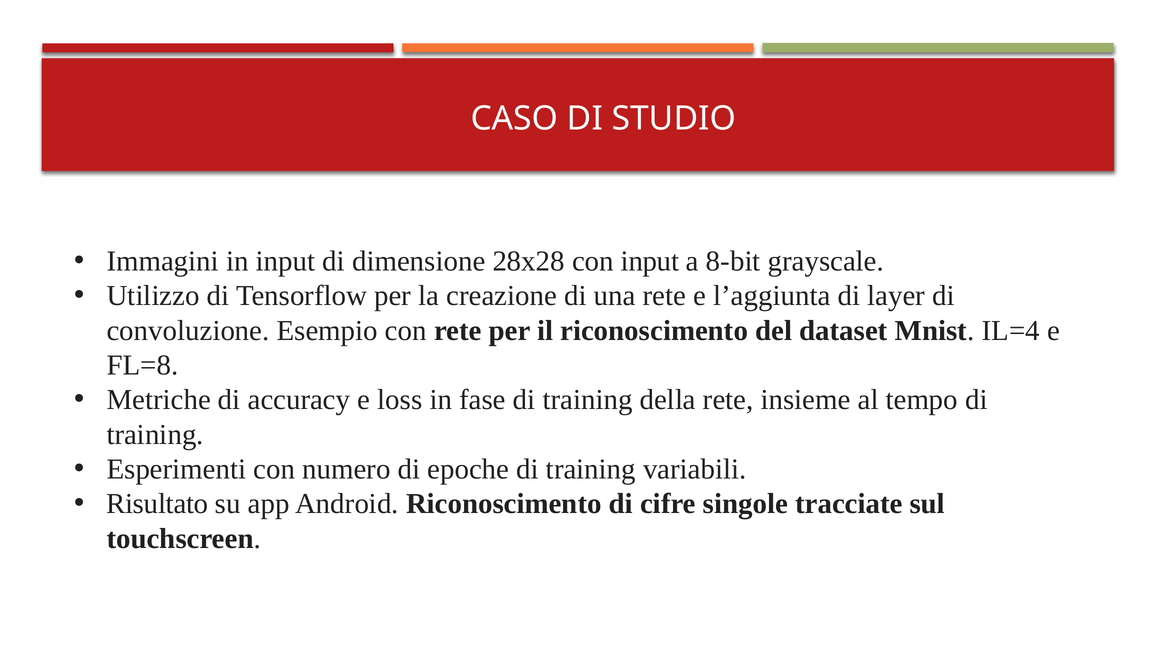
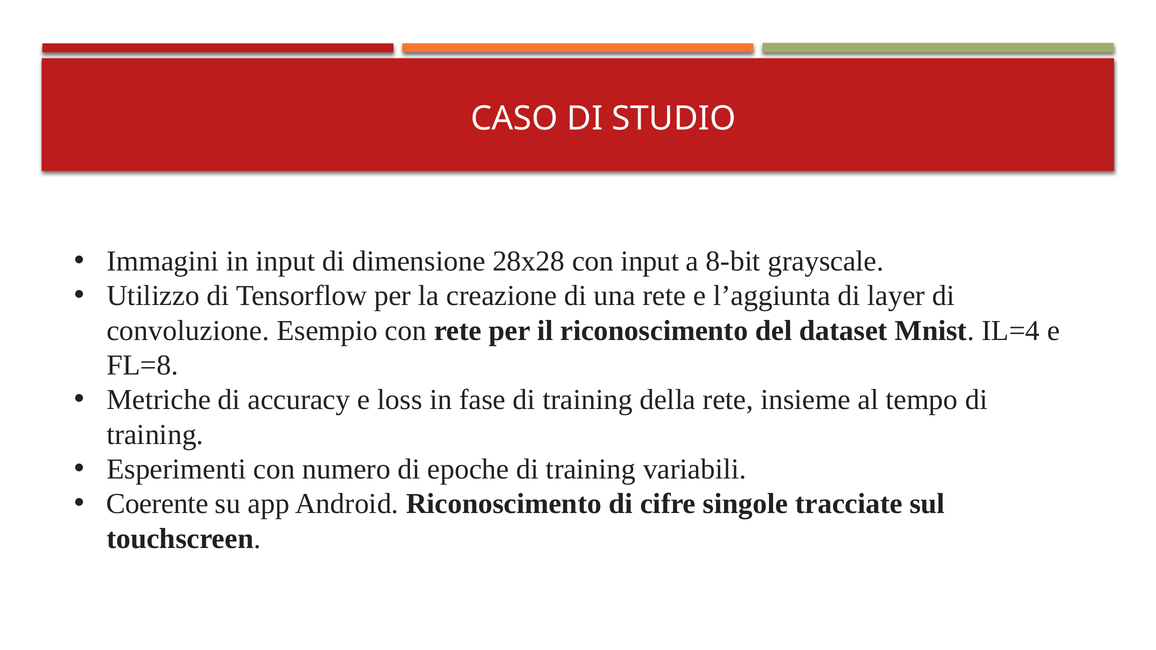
Risultato: Risultato -> Coerente (157, 504)
